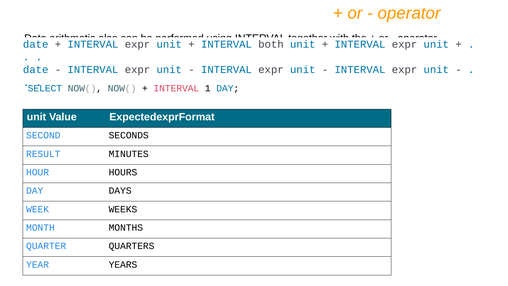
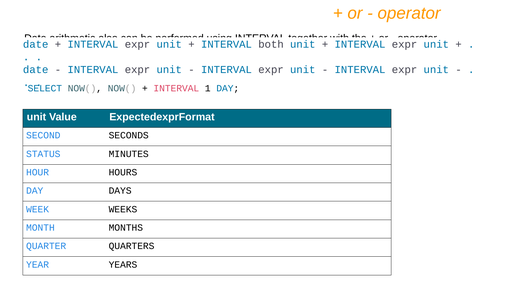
RESULT: RESULT -> STATUS (43, 154)
